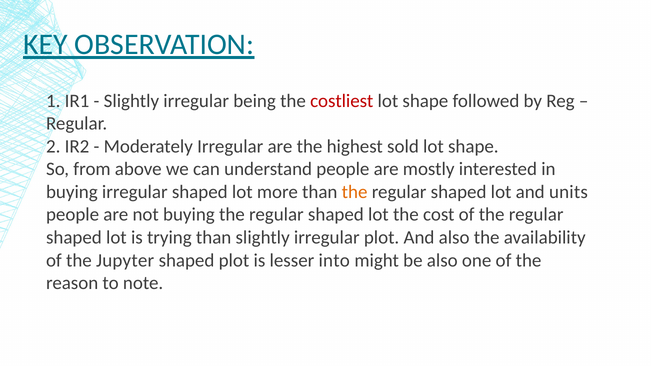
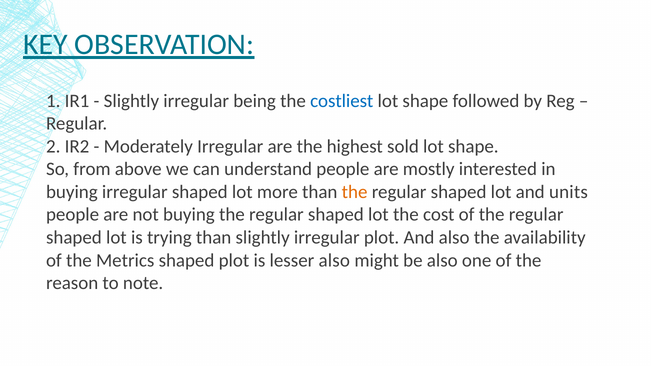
costliest colour: red -> blue (342, 101)
Jupyter: Jupyter -> Metrics (125, 260)
lesser into: into -> also (334, 260)
